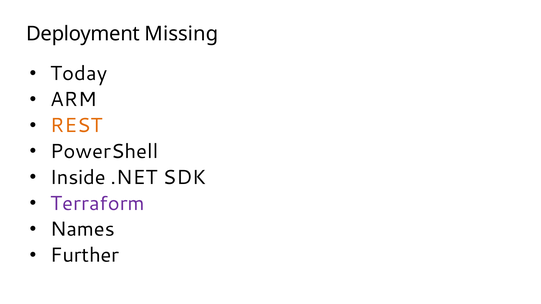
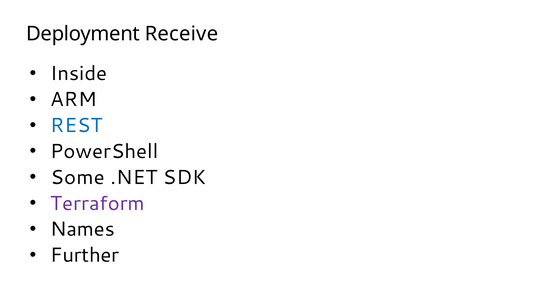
Missing: Missing -> Receive (181, 34)
Today: Today -> Inside (79, 74)
REST colour: orange -> blue (76, 126)
Inside: Inside -> Some (78, 178)
